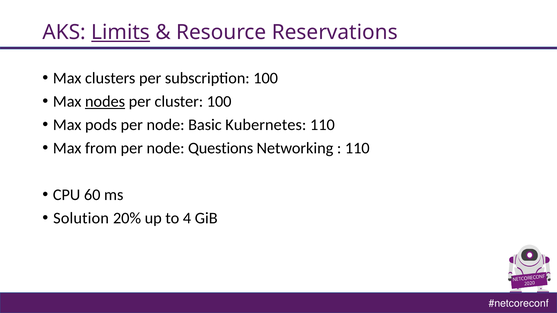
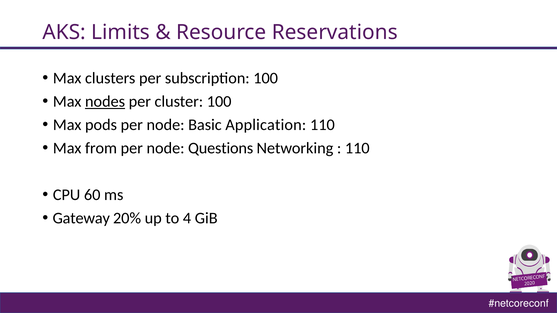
Limits underline: present -> none (121, 32)
Kubernetes: Kubernetes -> Application (266, 125)
Solution: Solution -> Gateway (81, 218)
